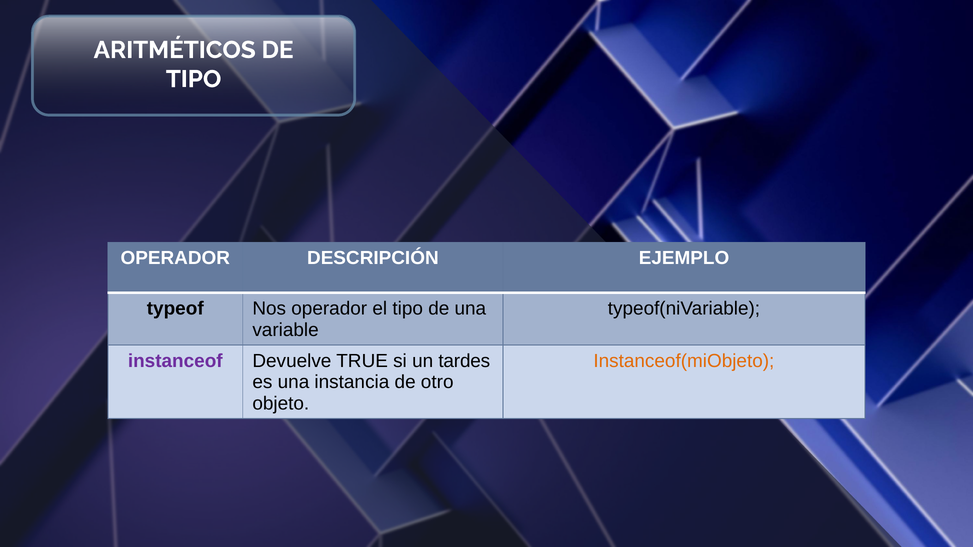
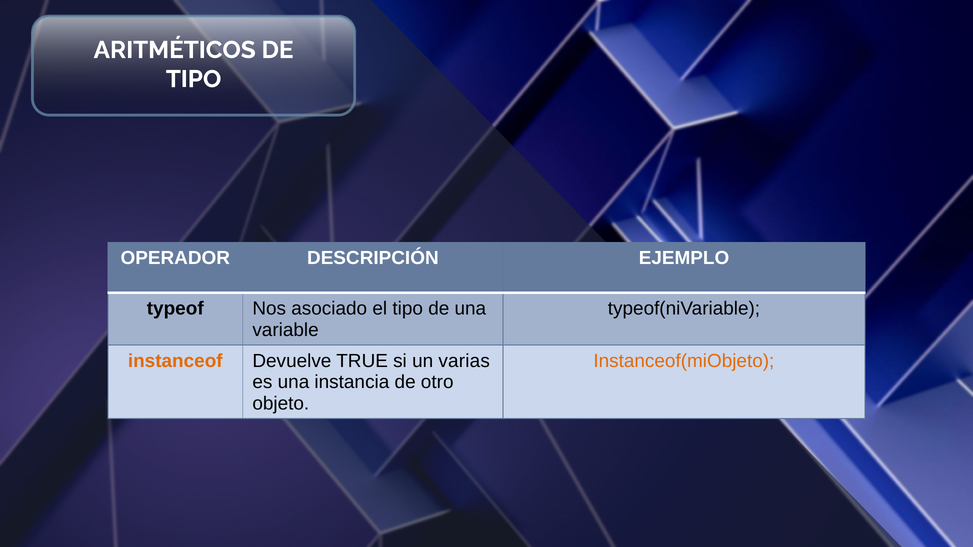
Nos operador: operador -> asociado (329, 309)
instanceof colour: purple -> orange (175, 361)
tardes: tardes -> varias (464, 361)
